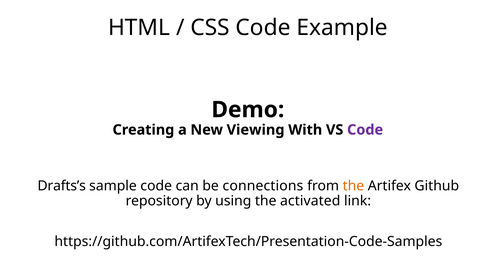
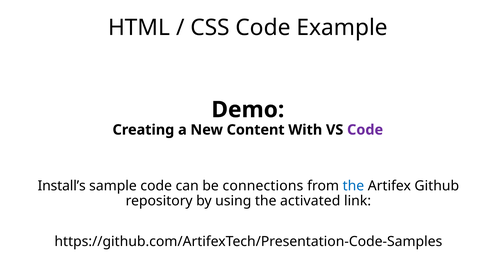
Viewing: Viewing -> Content (256, 130)
Drafts’s: Drafts’s -> Install’s (62, 186)
the colour: orange -> blue (353, 186)
